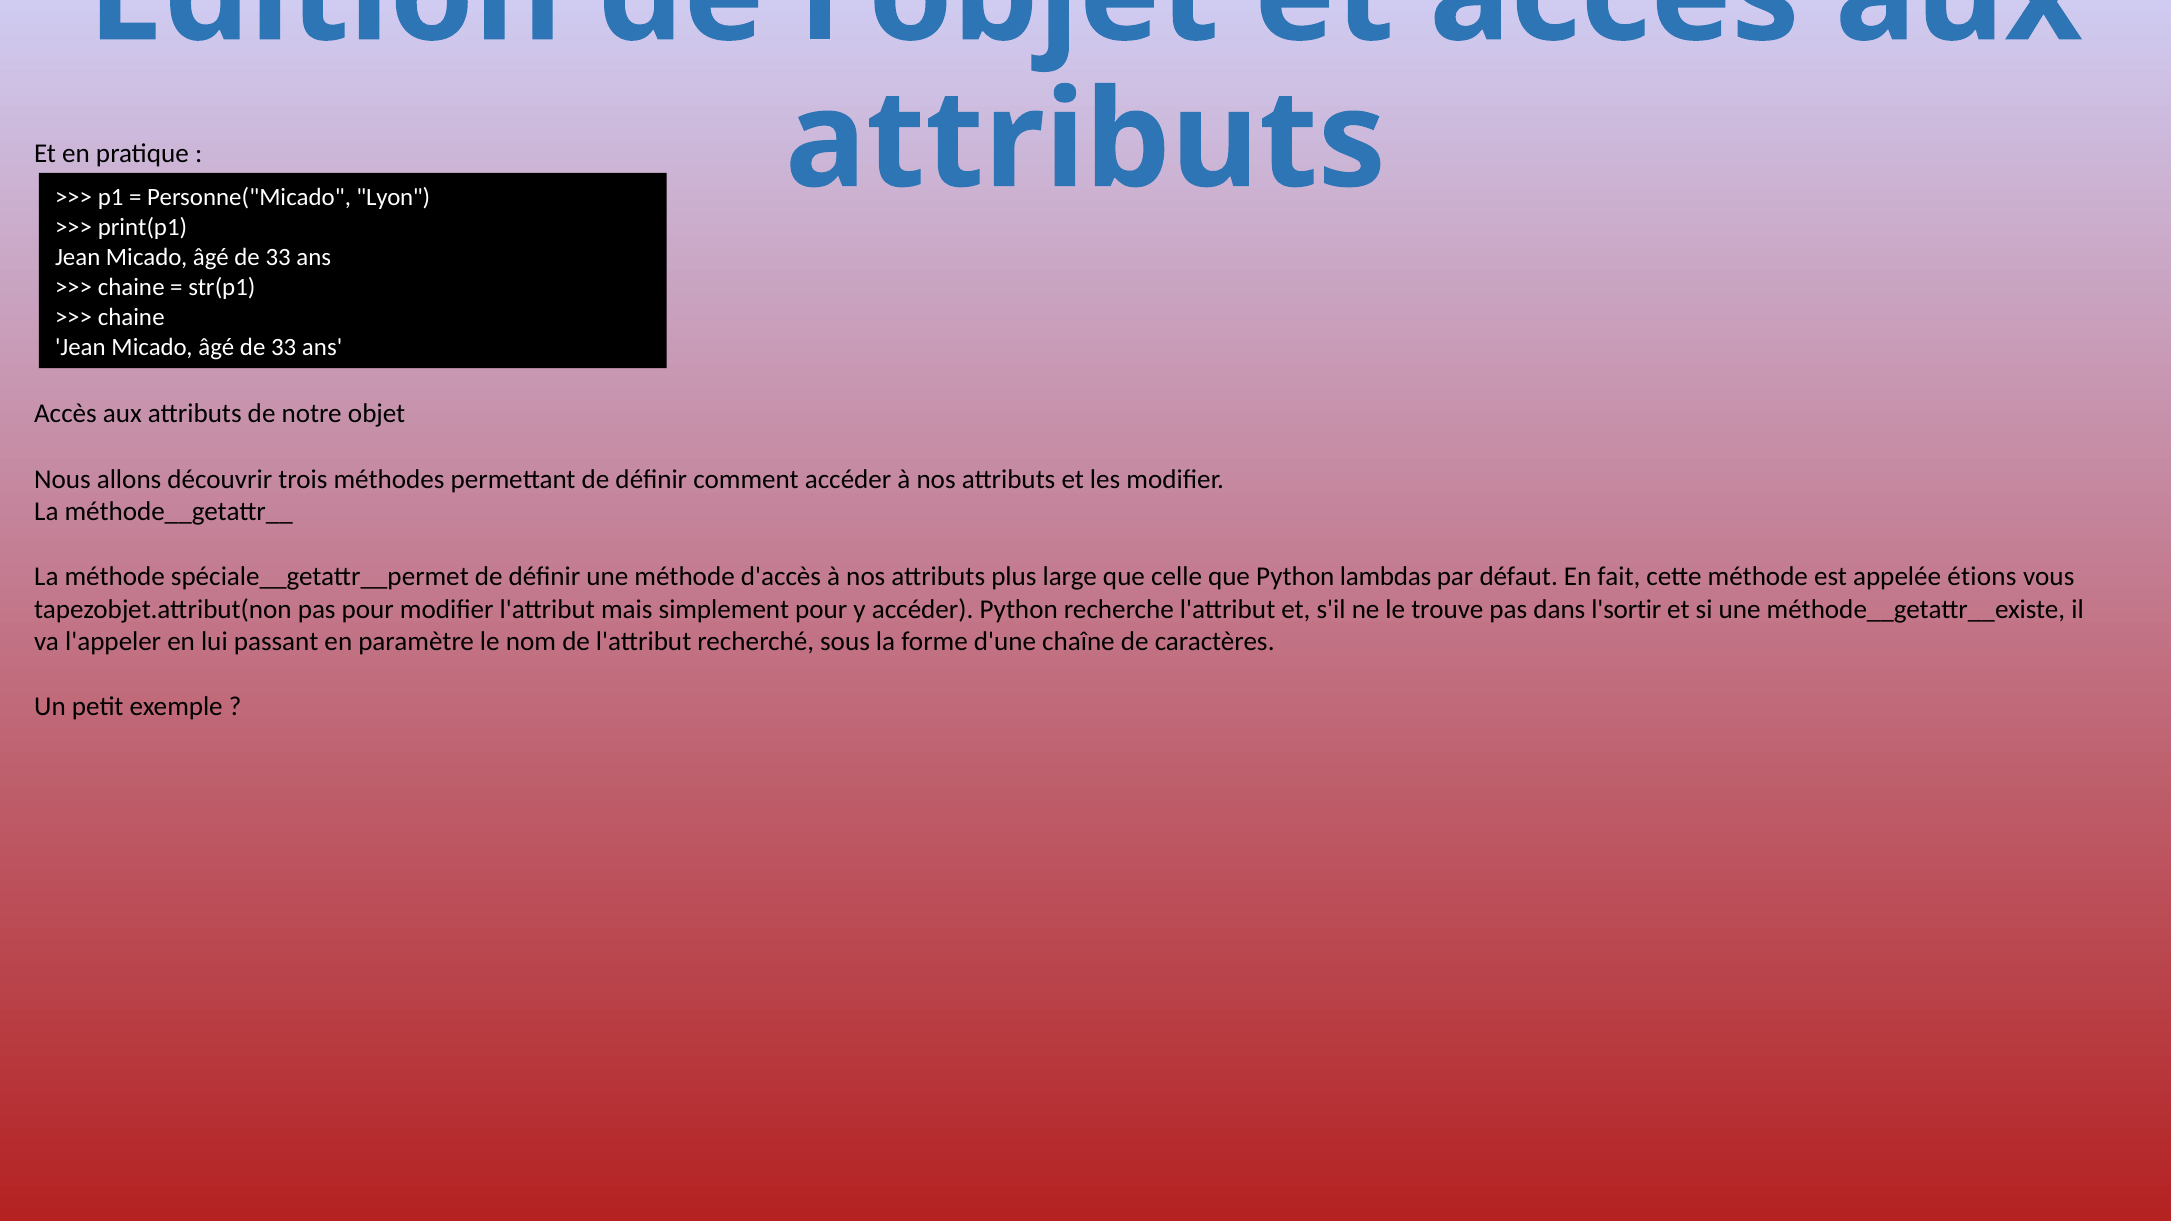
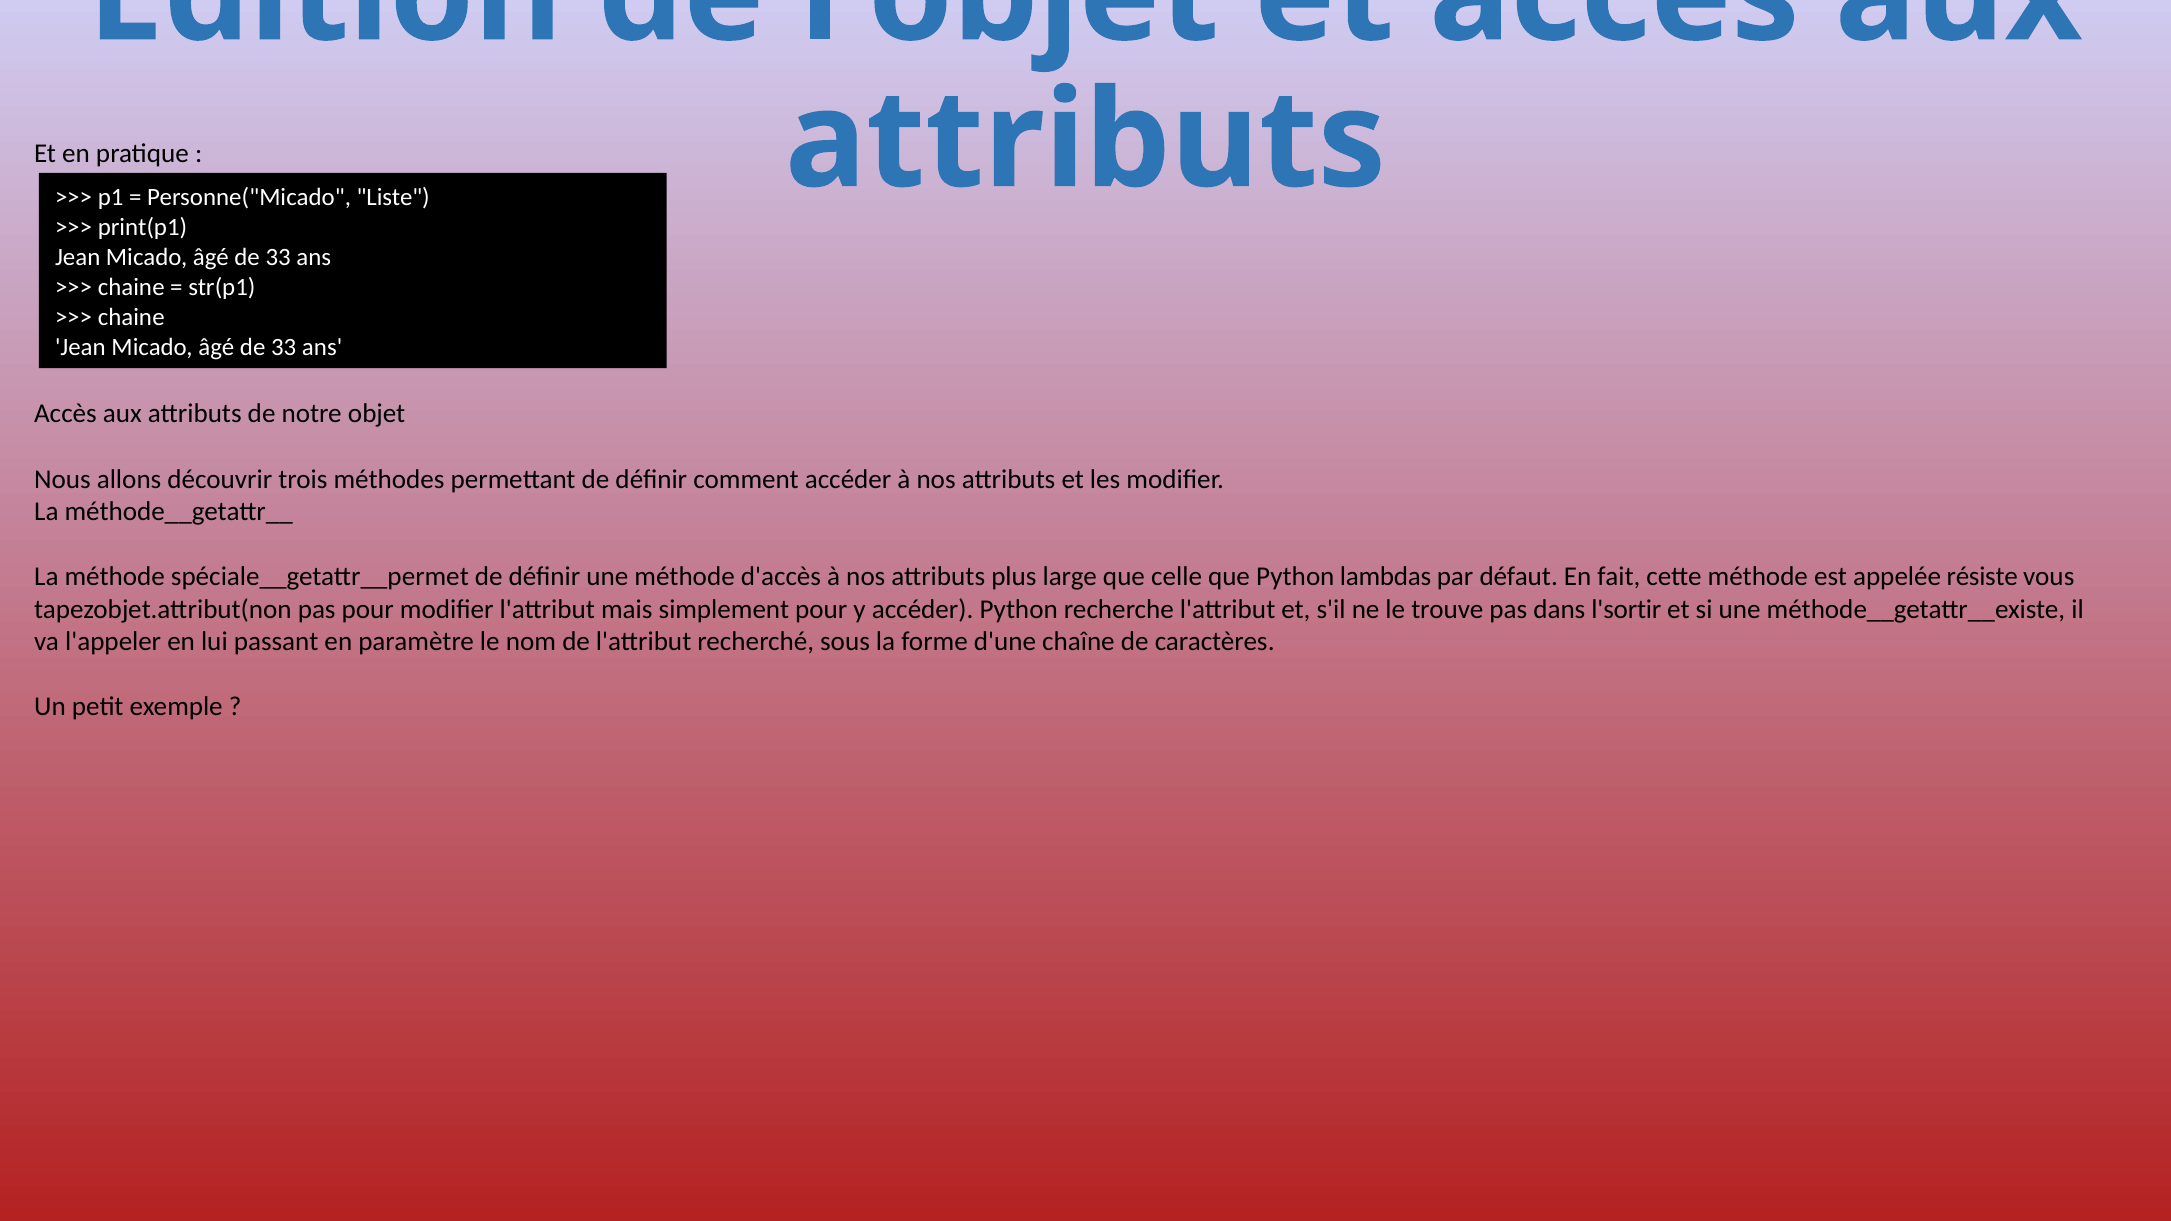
Lyon: Lyon -> Liste (393, 198)
étions: étions -> résiste (1982, 577)
